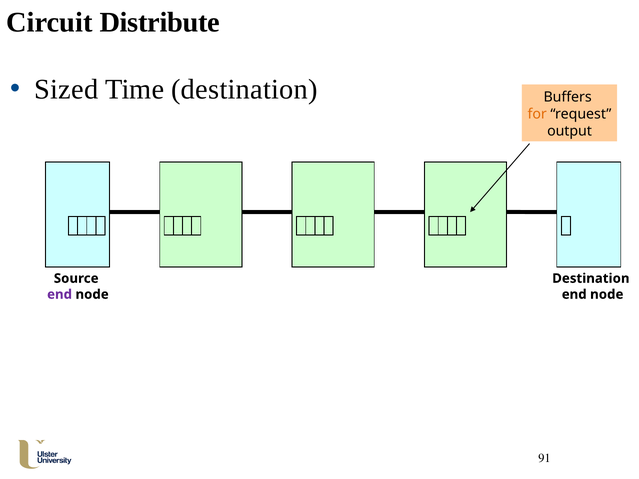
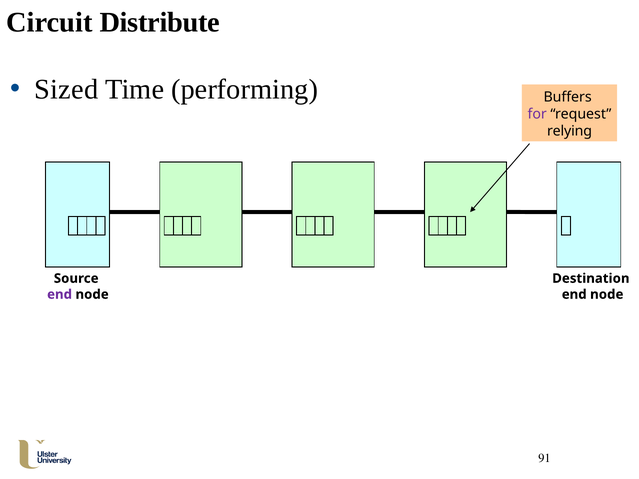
Time destination: destination -> performing (245, 89)
for colour: orange -> purple (537, 114)
output: output -> relying (570, 131)
